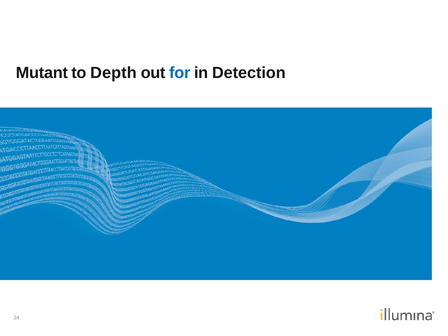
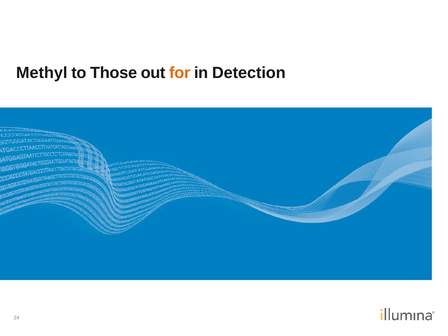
Mutant: Mutant -> Methyl (42, 73)
Depth: Depth -> Those (114, 73)
for colour: blue -> orange (180, 73)
